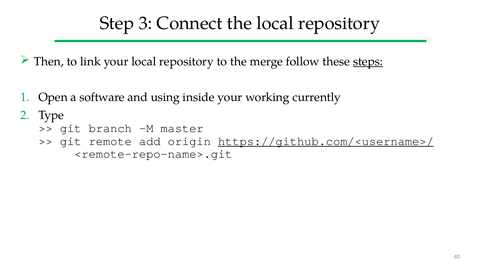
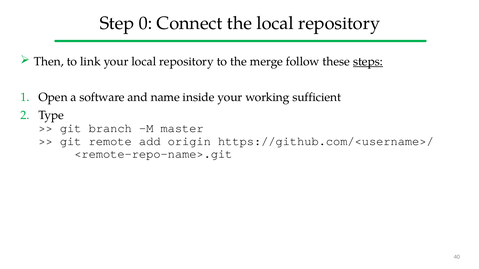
3: 3 -> 0 (145, 23)
using: using -> name (165, 98)
currently: currently -> sufficient (317, 98)
https://github.com/<username>/ underline: present -> none (326, 141)
